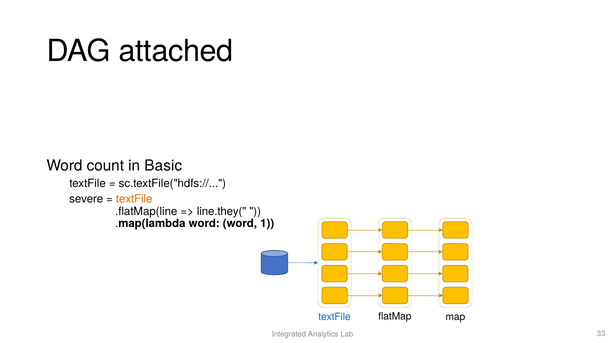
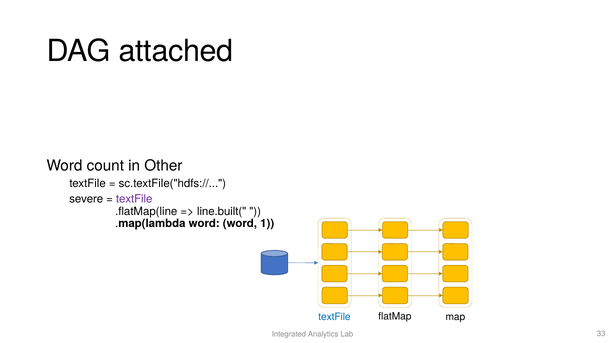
Basic: Basic -> Other (163, 166)
textFile colour: orange -> purple (134, 199)
line.they(: line.they( -> line.built( (222, 211)
